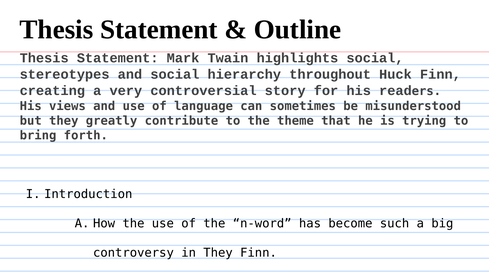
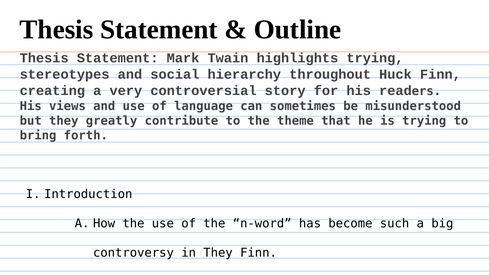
highlights social: social -> trying (375, 58)
